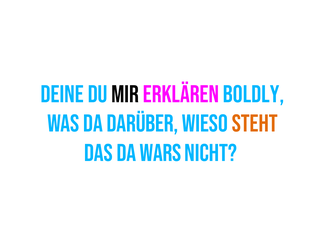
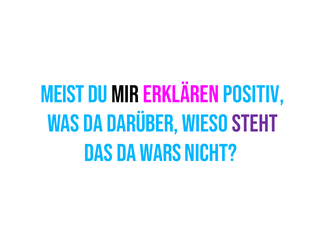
Deine: Deine -> Meist (62, 94)
boldly: boldly -> positiv (254, 94)
steht colour: orange -> purple (255, 124)
